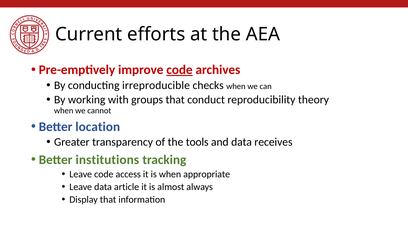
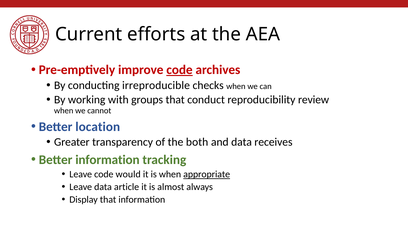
theory: theory -> review (314, 100)
tools: tools -> both (197, 142)
Better institutions: institutions -> information (107, 159)
access: access -> would (128, 174)
appropriate underline: none -> present (207, 174)
